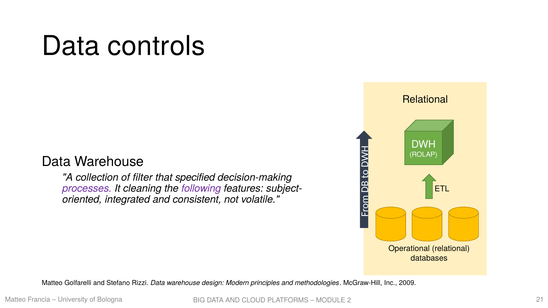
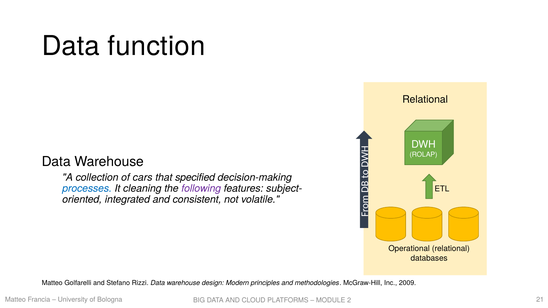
controls: controls -> function (156, 46)
filter: filter -> cars (143, 177)
processes colour: purple -> blue (87, 189)
